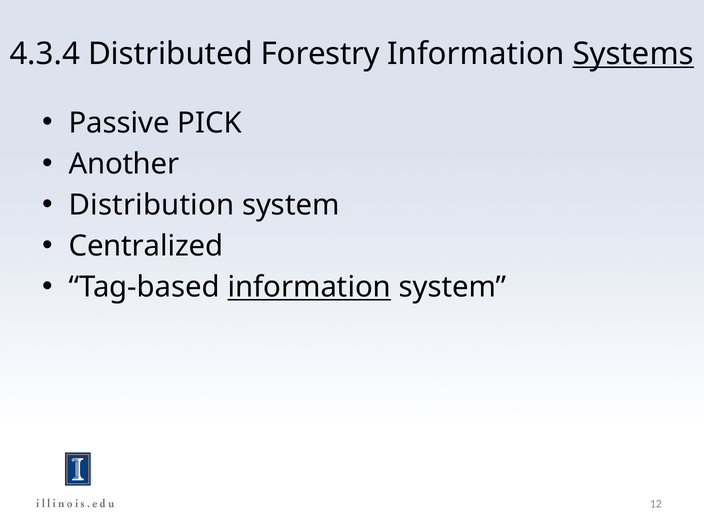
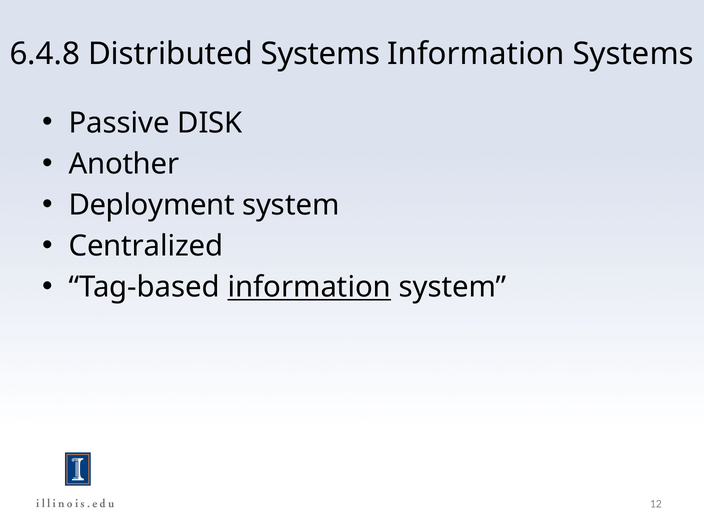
4.3.4: 4.3.4 -> 6.4.8 (45, 54)
Distributed Forestry: Forestry -> Systems (320, 54)
Systems underline: present -> none (633, 54)
PICK: PICK -> DISK (210, 123)
Distribution: Distribution -> Deployment (152, 205)
